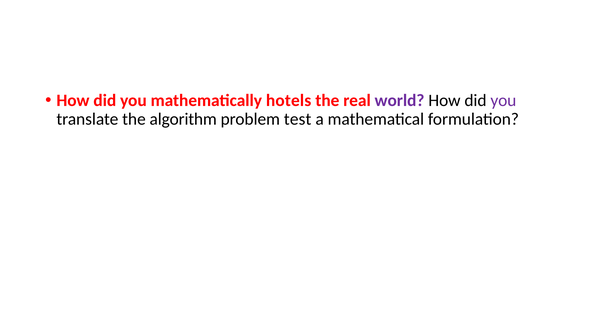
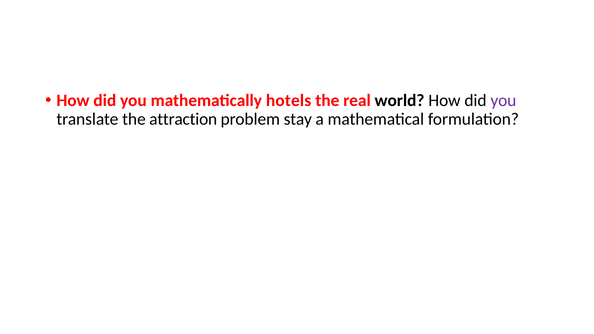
world colour: purple -> black (400, 100)
algorithm: algorithm -> attraction (183, 119)
test: test -> stay (298, 119)
